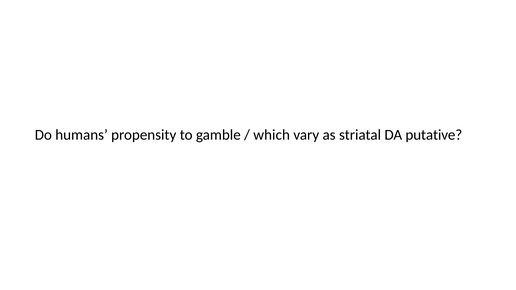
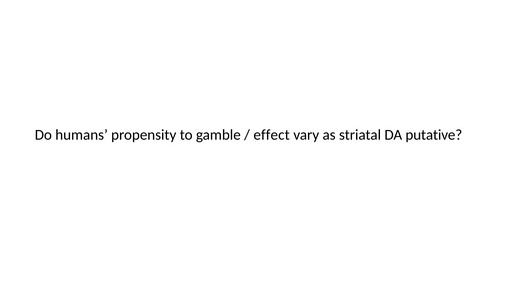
which: which -> effect (272, 135)
